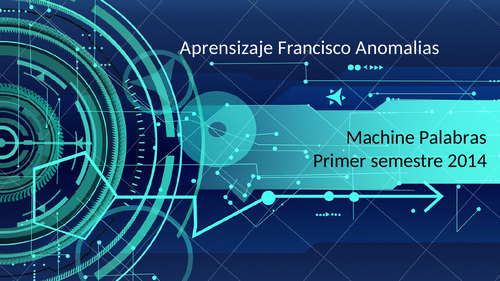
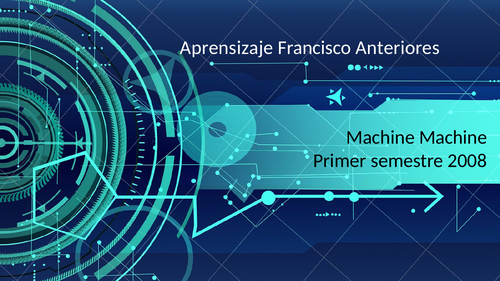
Anomalias: Anomalias -> Anteriores (398, 48)
Machine Palabras: Palabras -> Machine (453, 138)
2014: 2014 -> 2008 (467, 161)
